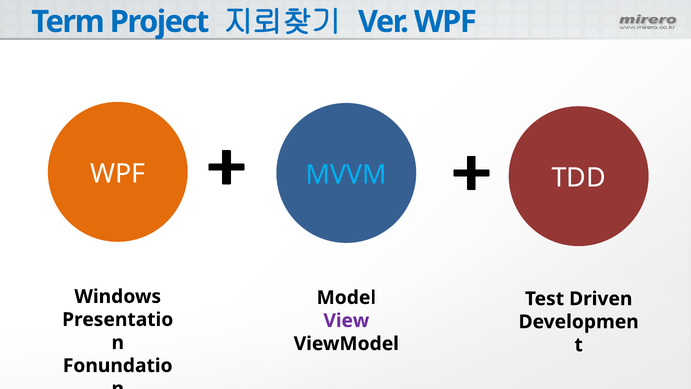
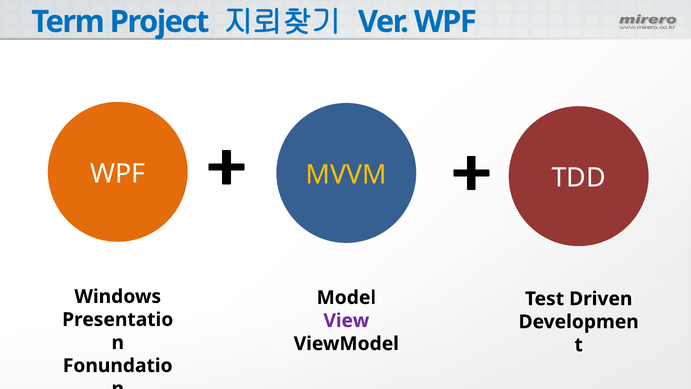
MVVM colour: light blue -> yellow (346, 175)
